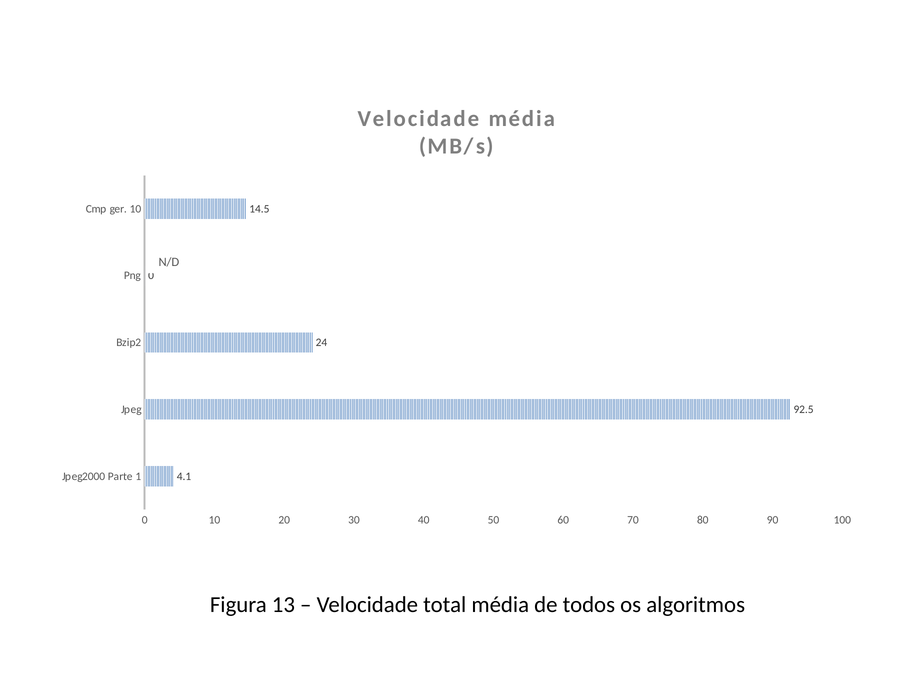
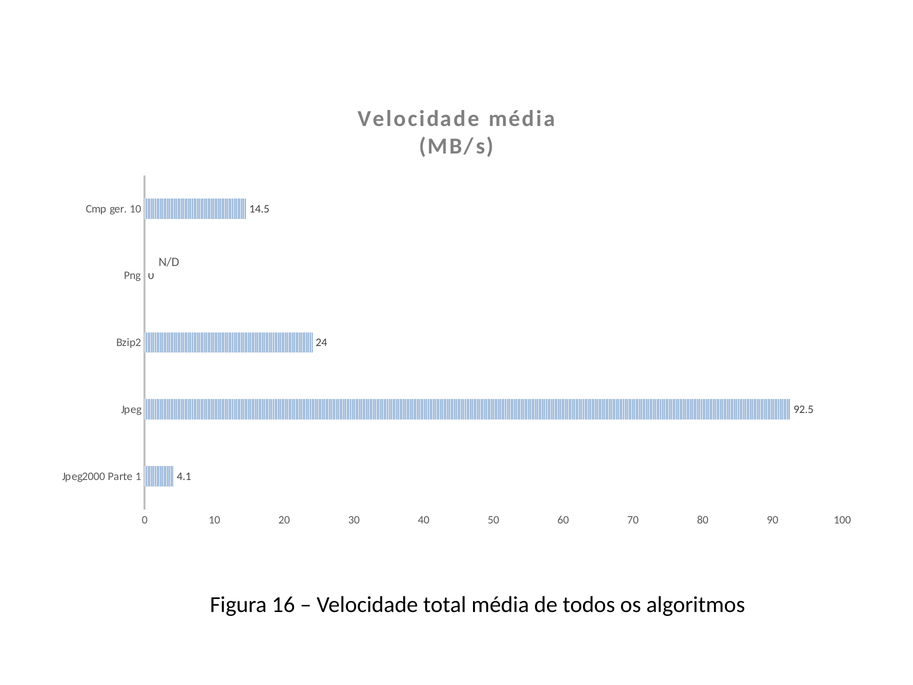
13: 13 -> 16 (283, 605)
